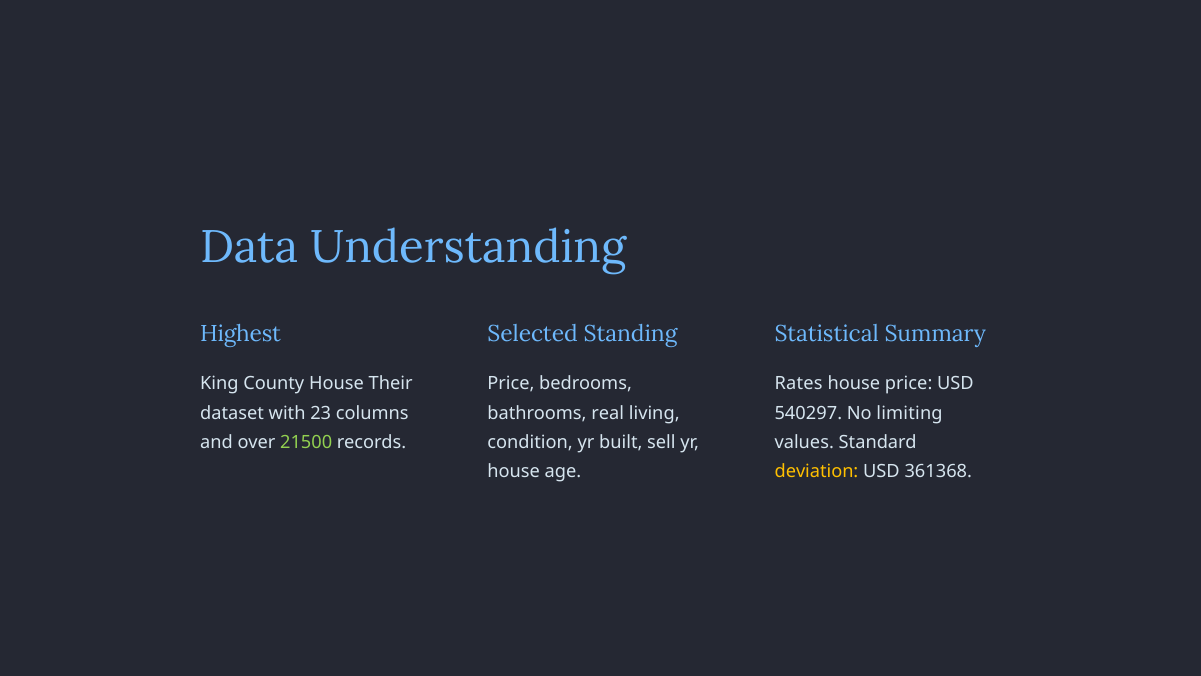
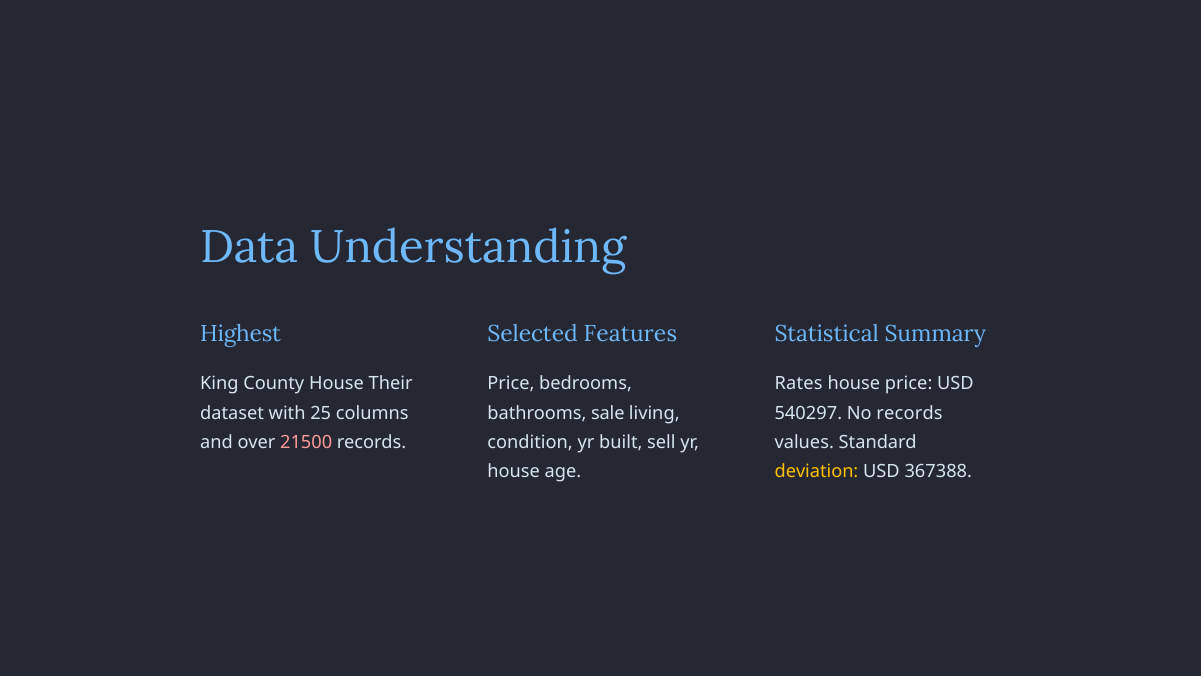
Standing: Standing -> Features (630, 334)
23: 23 -> 25 (321, 413)
real: real -> sale (608, 413)
No limiting: limiting -> records (910, 413)
21500 colour: light green -> pink (306, 442)
361368: 361368 -> 367388 (938, 471)
